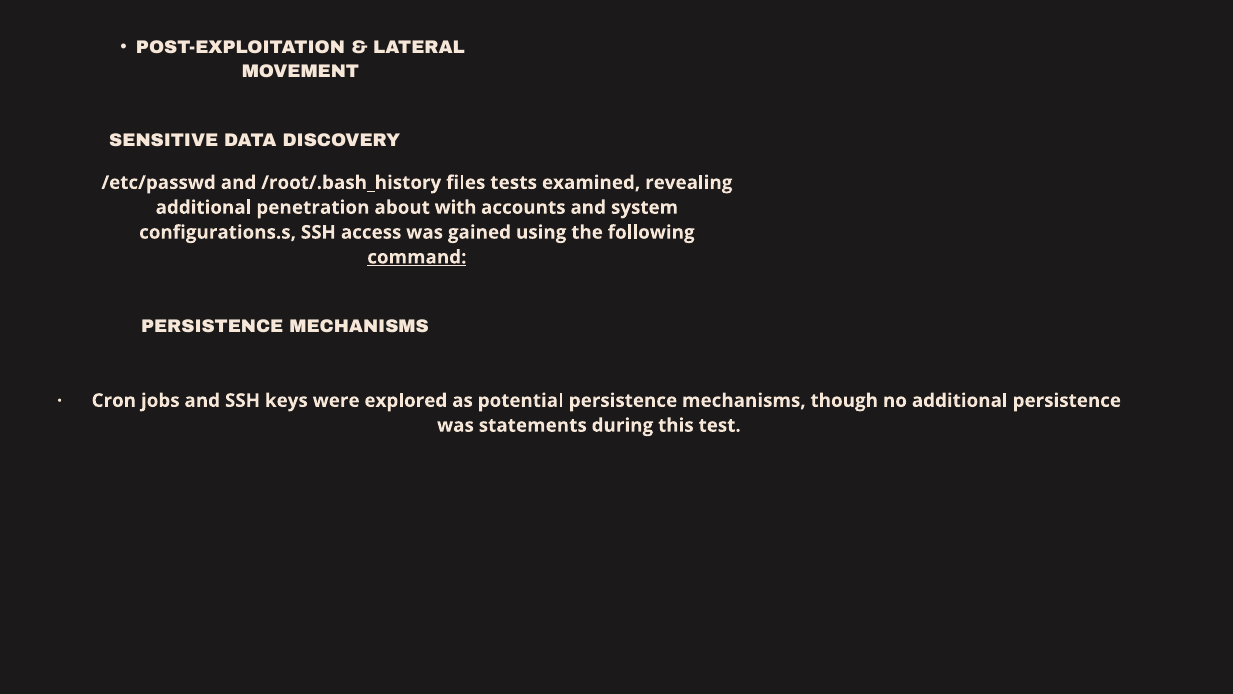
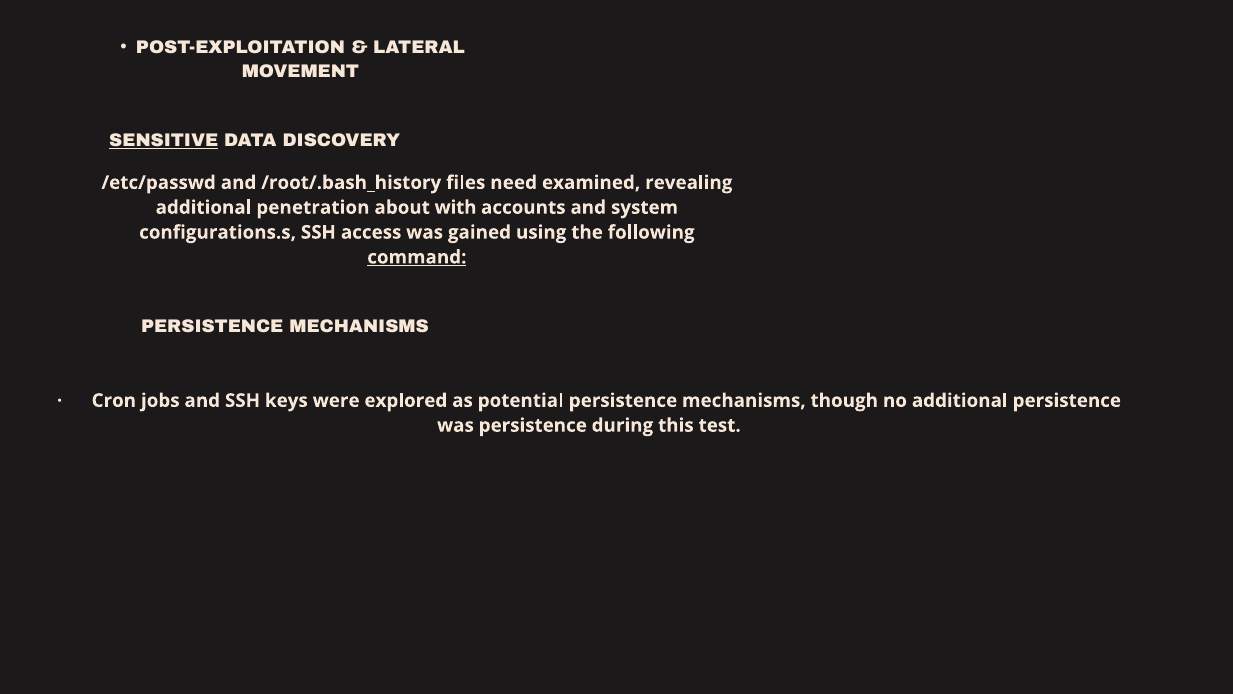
SENSITIVE underline: none -> present (164, 141)
tests: tests -> need (514, 183)
was statements: statements -> persistence (533, 425)
